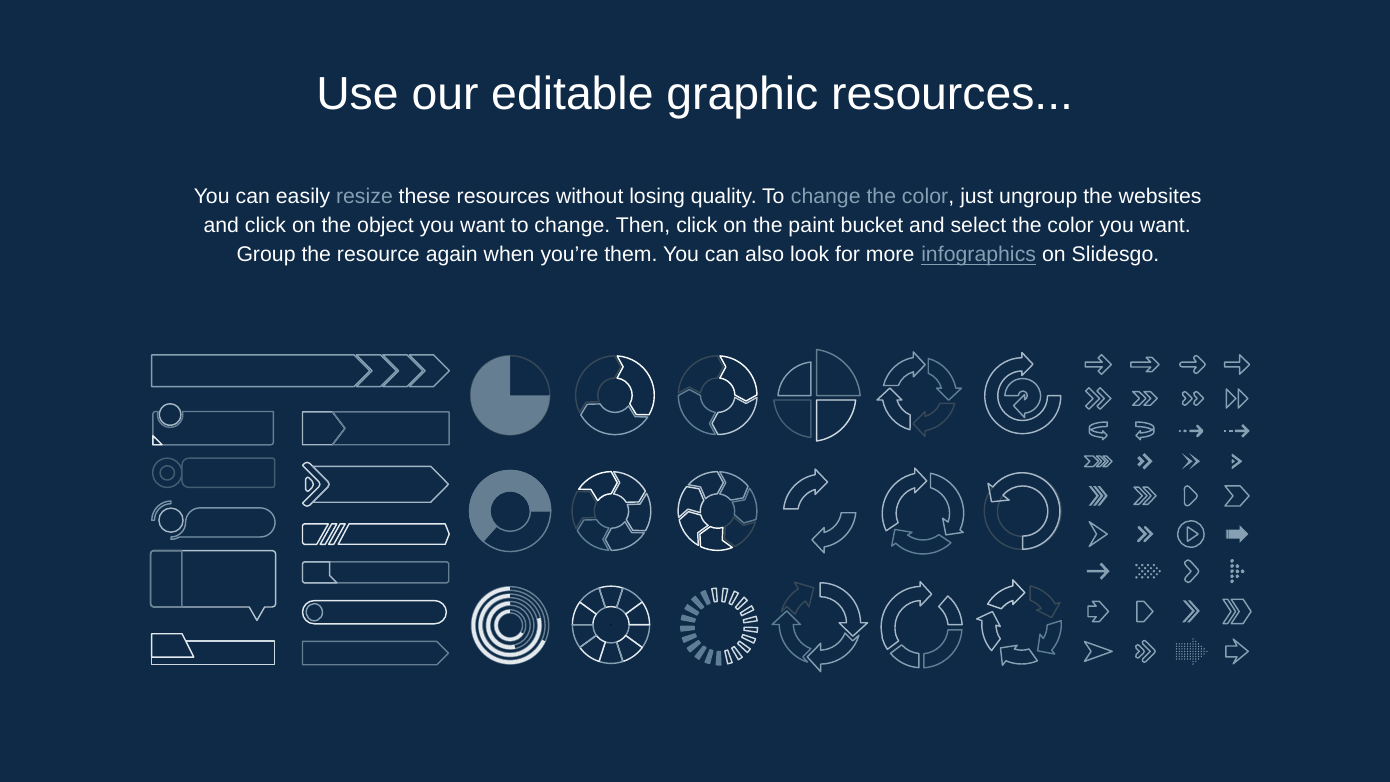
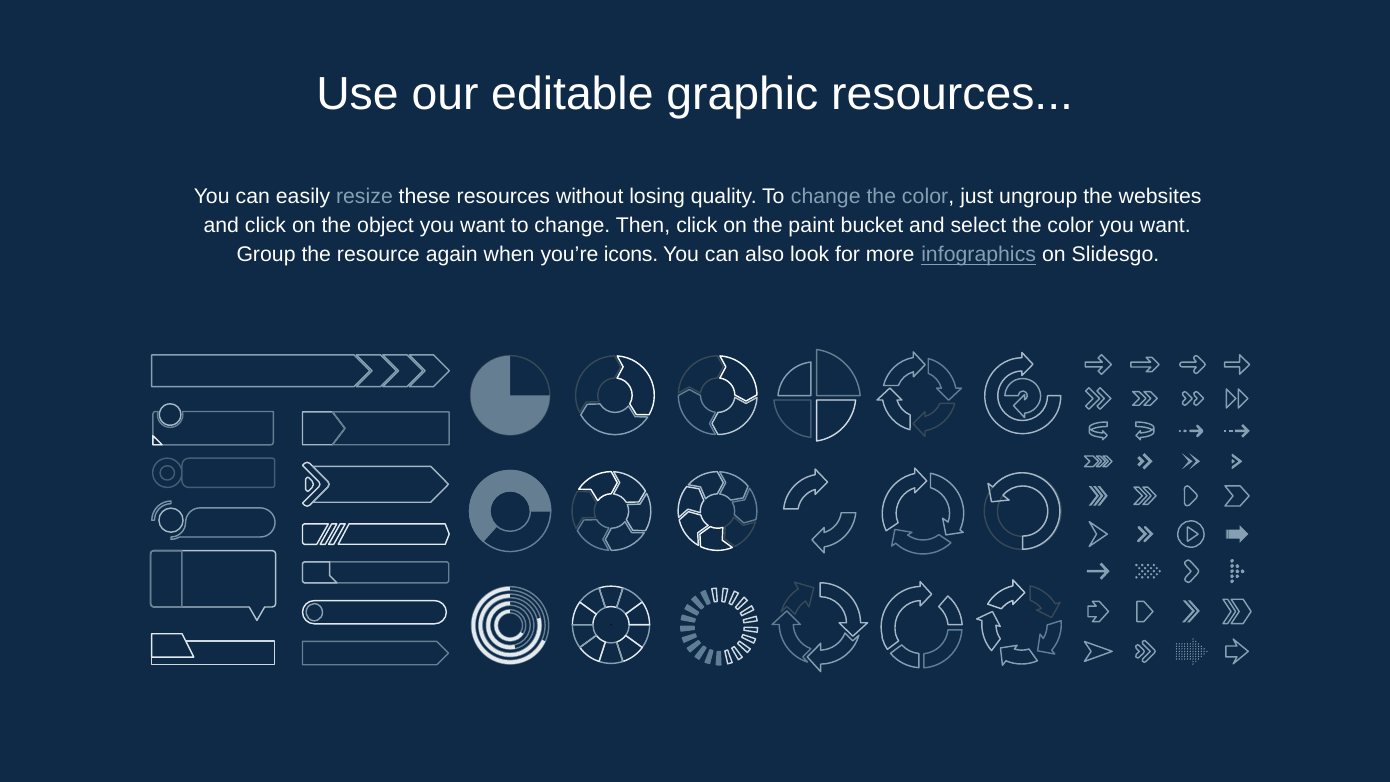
them: them -> icons (631, 255)
